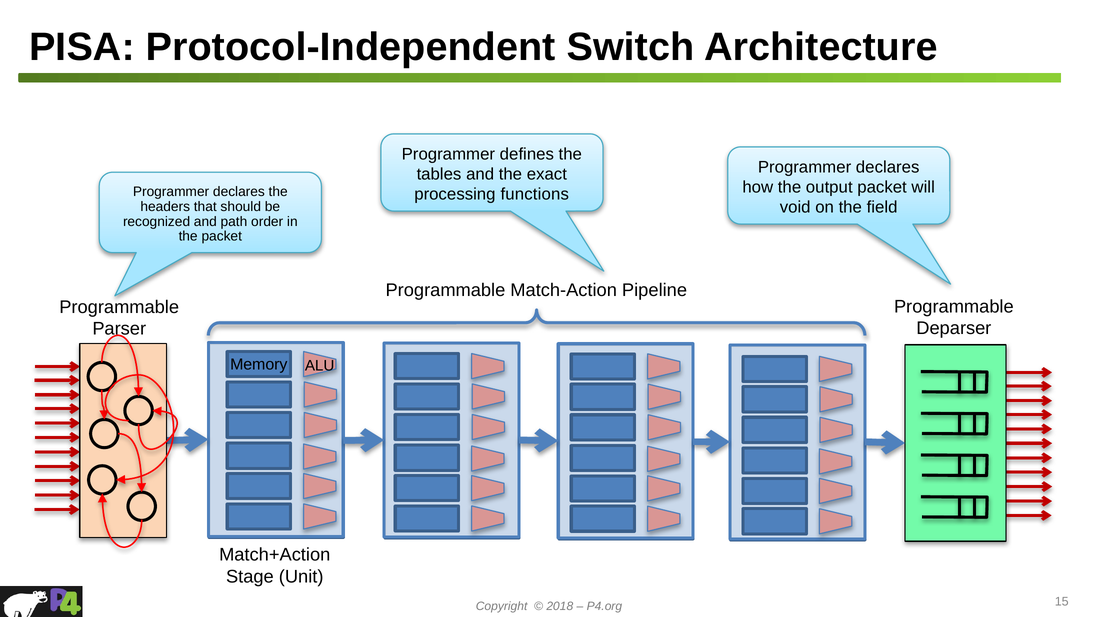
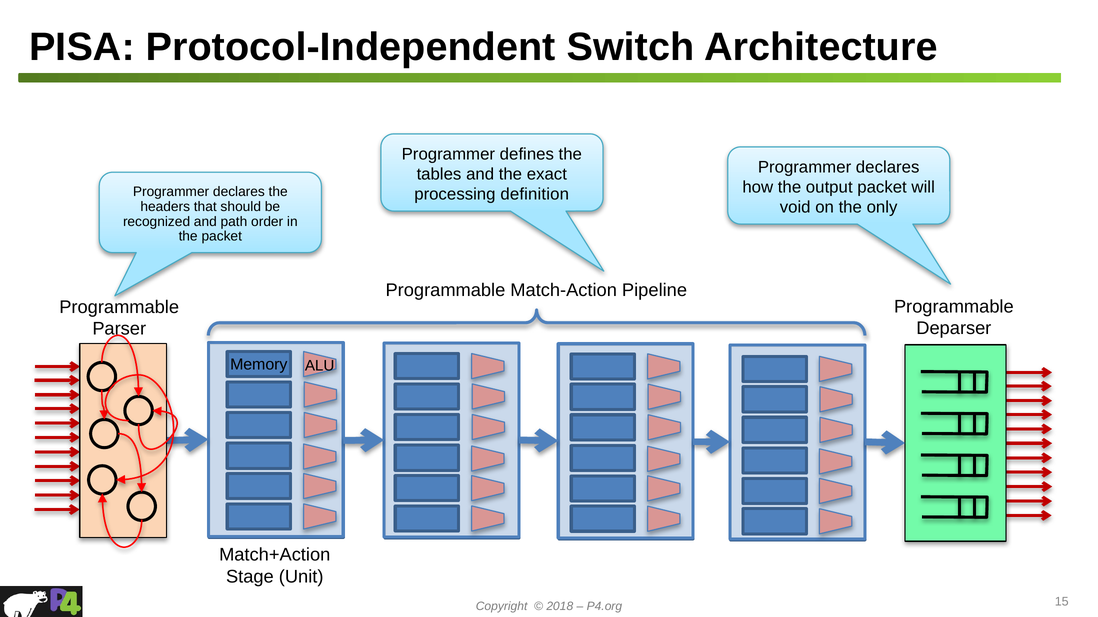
functions: functions -> definition (535, 195)
field: field -> only (882, 208)
